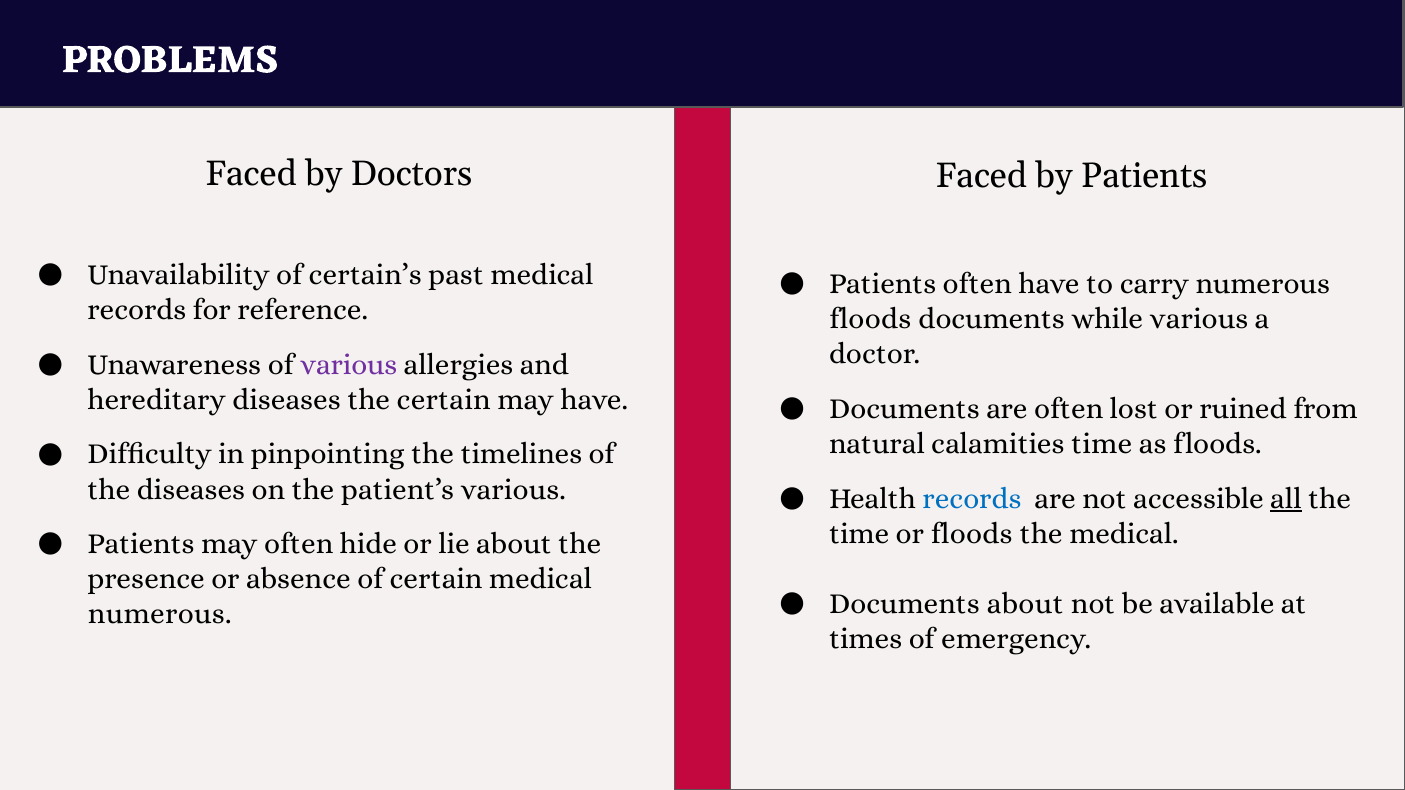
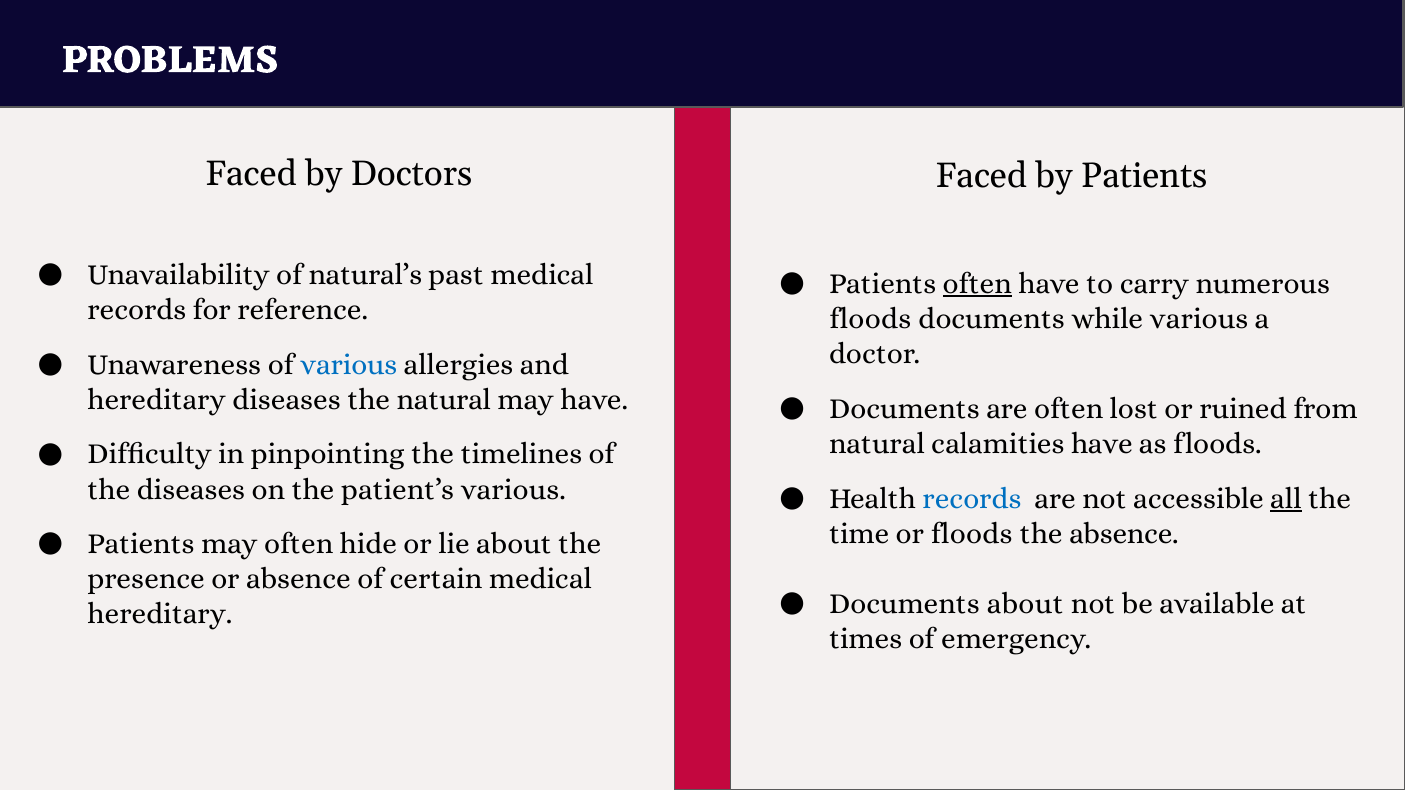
certain’s: certain’s -> natural’s (365, 275)
often underline: none -> present (977, 284)
various colour: purple -> blue (349, 365)
the certain: certain -> natural (444, 400)
calamities time: time -> have (1102, 444)
the medical: medical -> absence (1124, 534)
numerous: numerous -> hereditary (160, 614)
